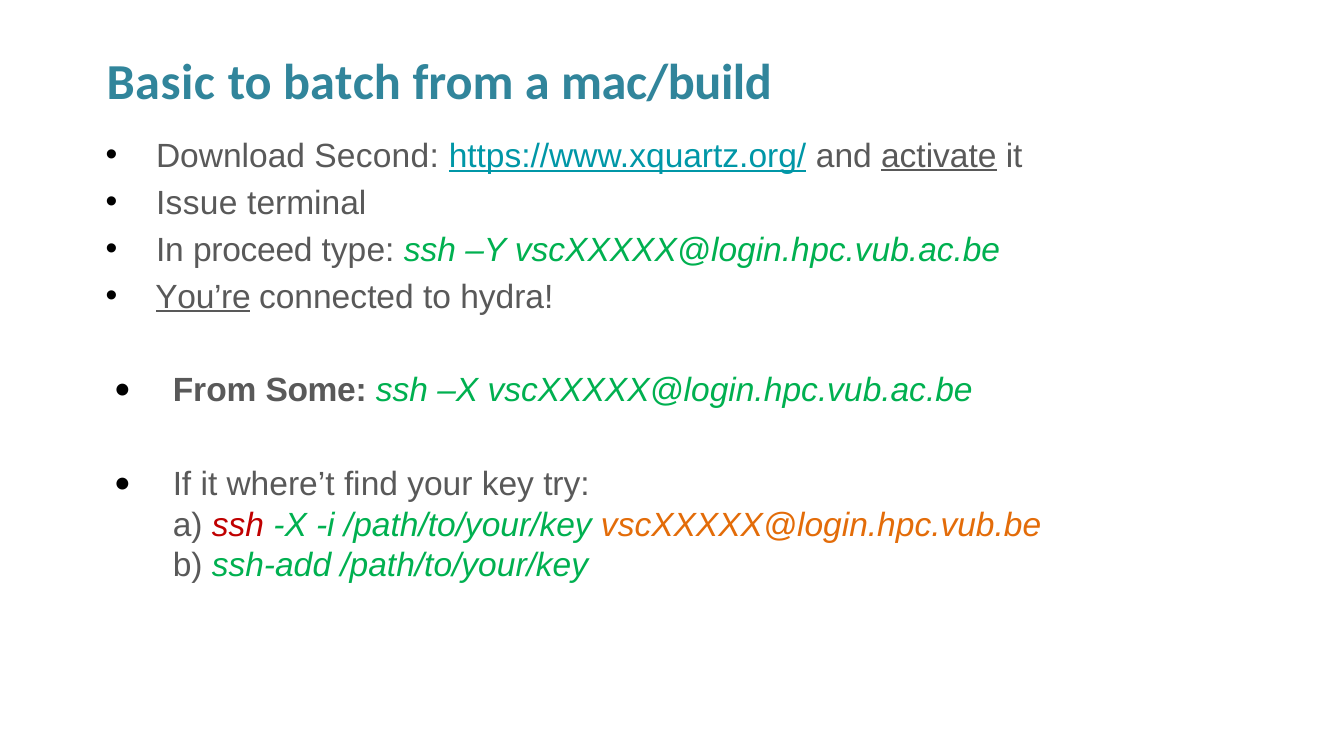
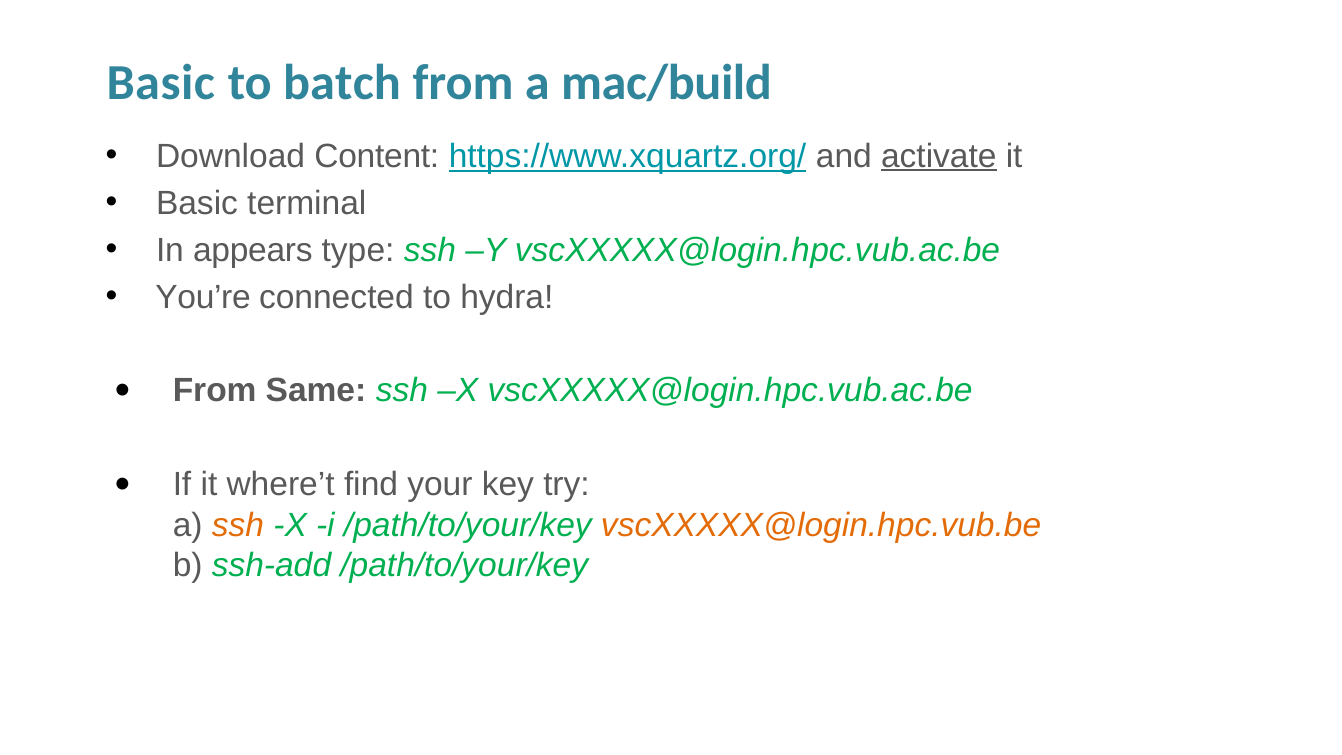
Second: Second -> Content (377, 156)
Issue: Issue -> Basic (197, 203)
proceed: proceed -> appears (253, 250)
You’re underline: present -> none (203, 297)
Some: Some -> Same (316, 391)
ssh colour: red -> orange (238, 525)
